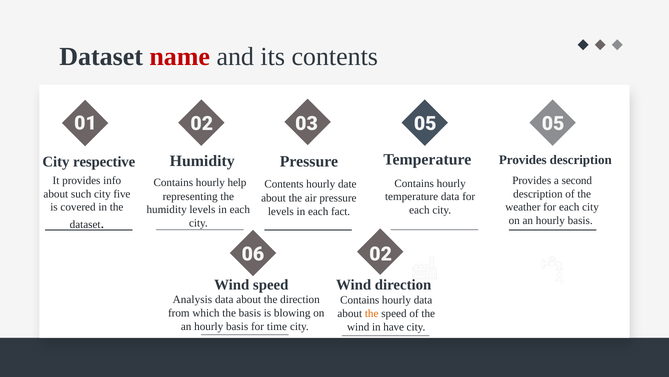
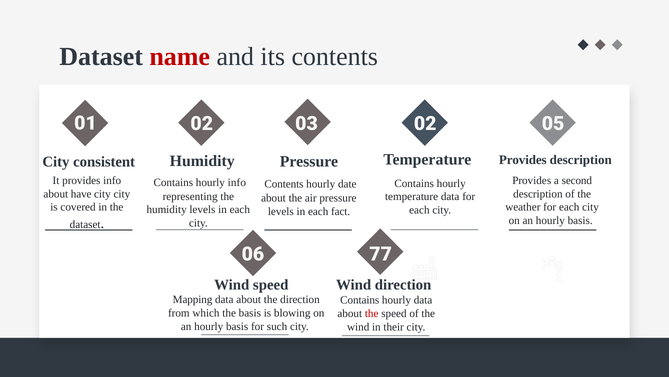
03 05: 05 -> 02 (425, 124)
respective: respective -> consistent (104, 162)
hourly help: help -> info (237, 182)
such: such -> have (81, 193)
city five: five -> city (122, 193)
06 02: 02 -> 77 (381, 254)
Analysis: Analysis -> Mapping (193, 299)
the colour: orange -> red (372, 313)
time: time -> such (277, 326)
have: have -> their (394, 326)
